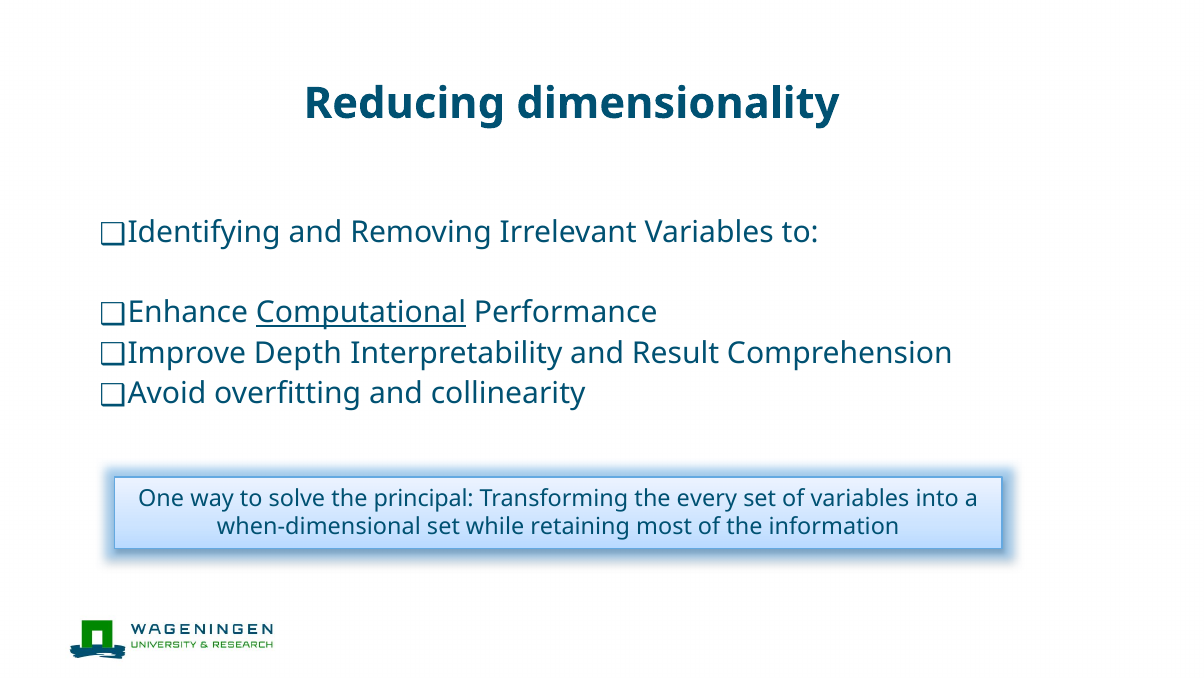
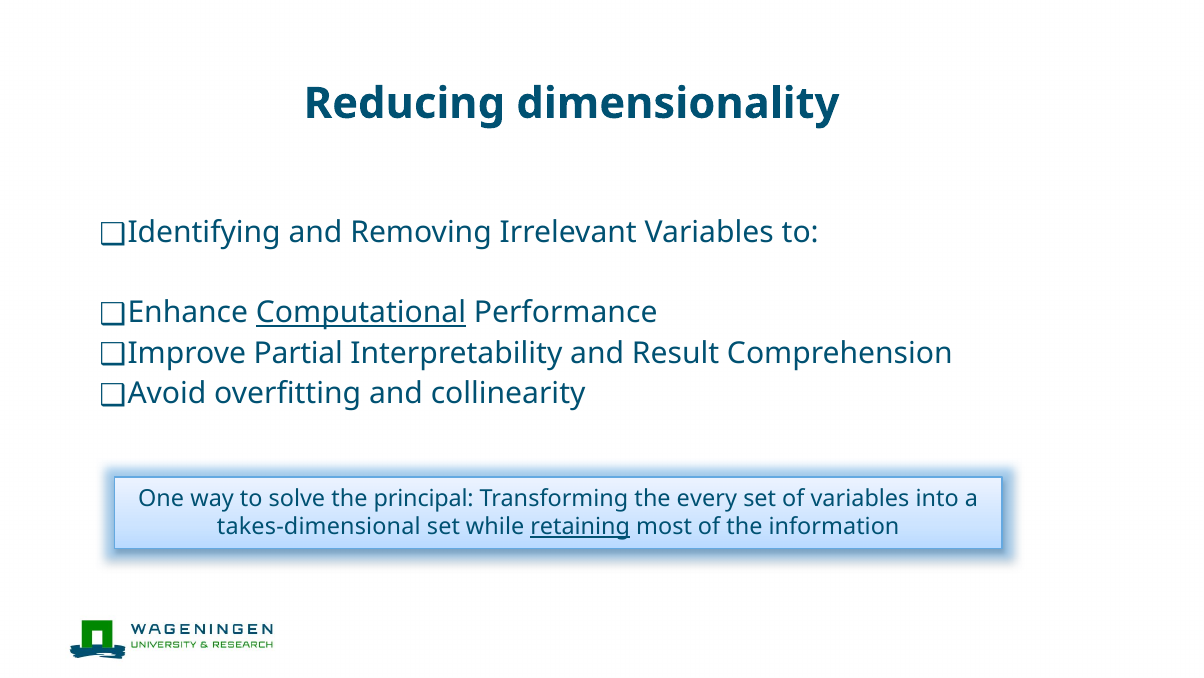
Depth: Depth -> Partial (298, 353)
when-dimensional: when-dimensional -> takes-dimensional (319, 526)
retaining underline: none -> present (580, 526)
